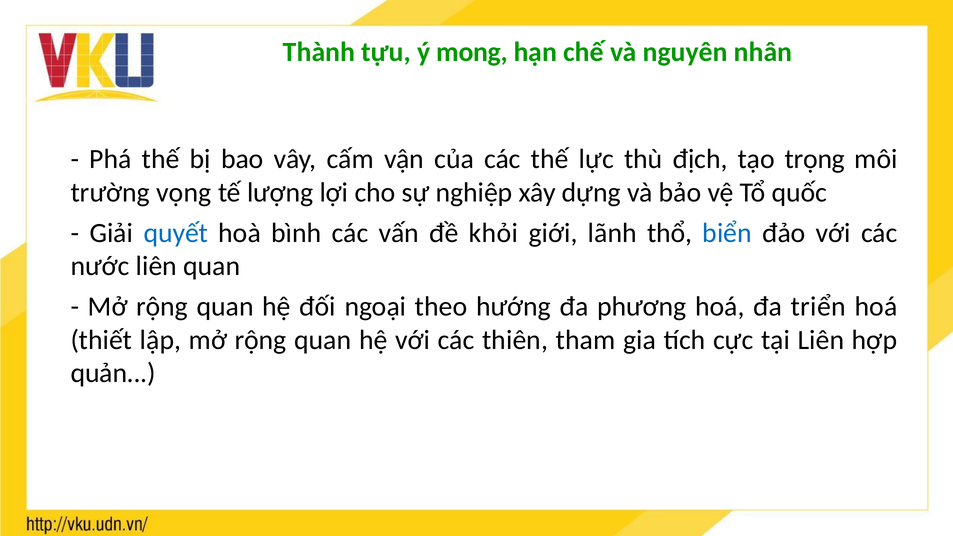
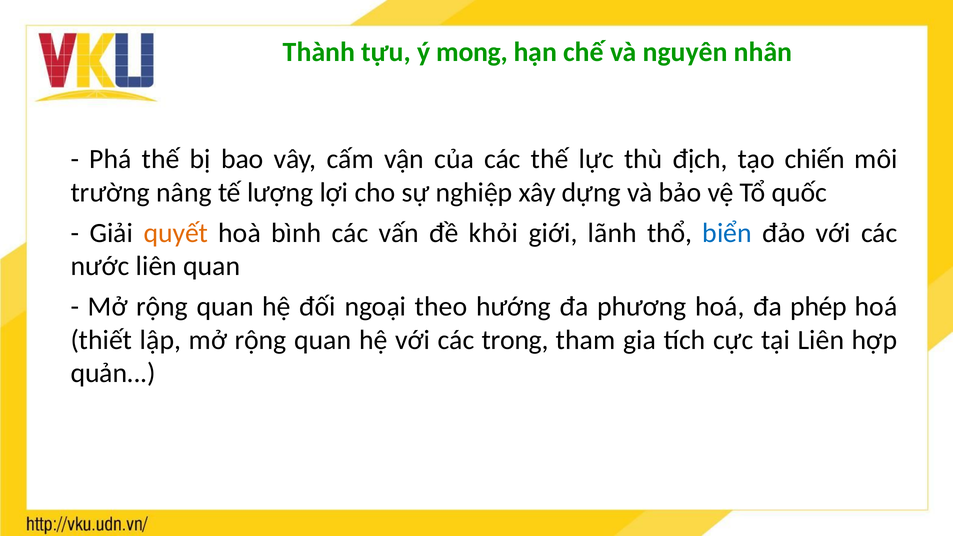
trọng: trọng -> chiến (815, 159)
vọng: vọng -> nâng (184, 193)
quyết colour: blue -> orange (176, 233)
triển: triển -> phép (819, 307)
thiên: thiên -> trong (515, 340)
